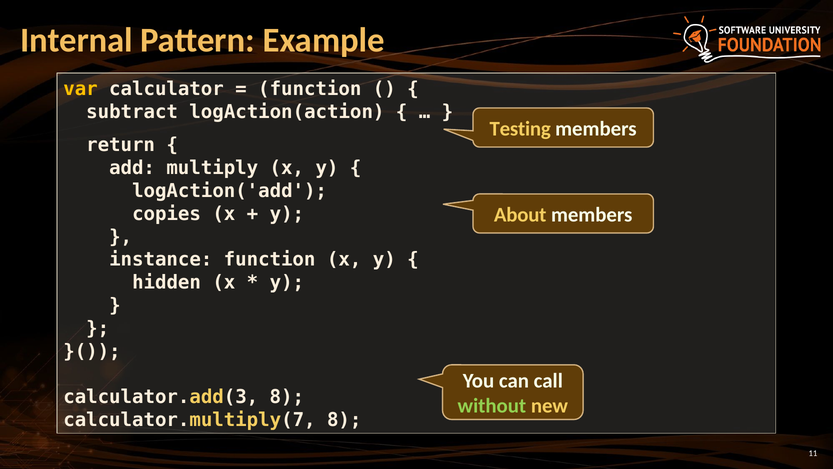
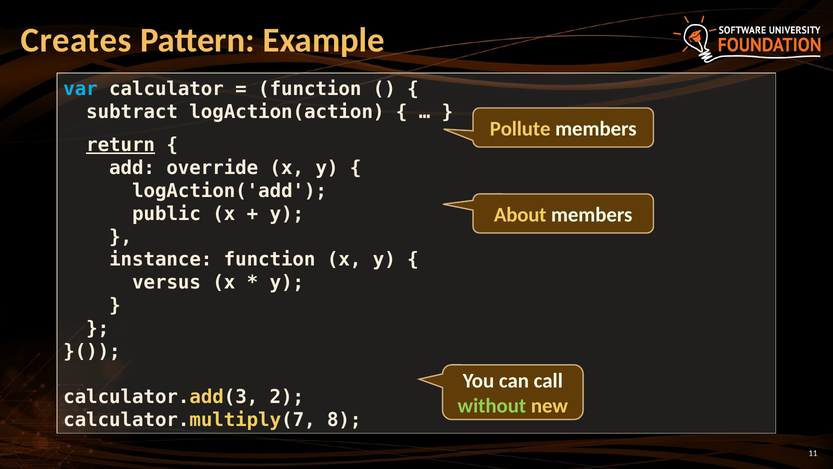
Internal: Internal -> Creates (76, 40)
var colour: yellow -> light blue (81, 89)
Testing: Testing -> Pollute (520, 129)
return underline: none -> present (121, 145)
multiply: multiply -> override (212, 168)
copies: copies -> public (167, 214)
hidden: hidden -> versus (167, 282)
calculator.add(3 8: 8 -> 2 (287, 397)
